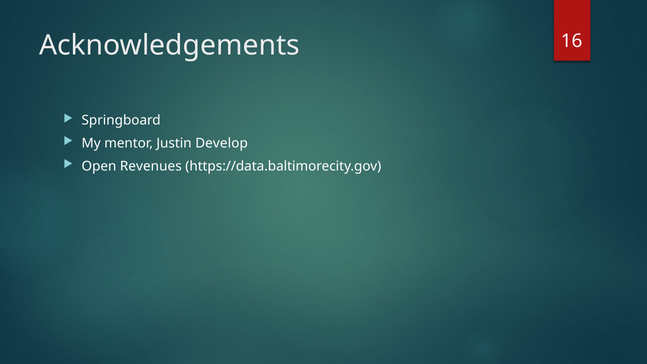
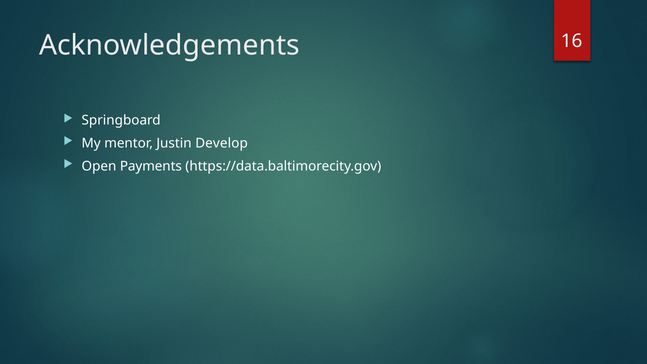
Revenues: Revenues -> Payments (151, 166)
